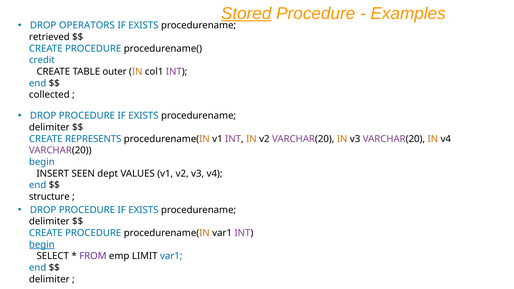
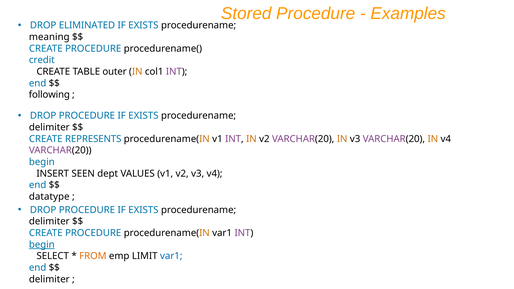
Stored underline: present -> none (246, 13)
OPERATORS: OPERATORS -> ELIMINATED (87, 25)
retrieved: retrieved -> meaning (49, 37)
collected: collected -> following (49, 95)
structure: structure -> datatype (49, 197)
FROM colour: purple -> orange (93, 256)
